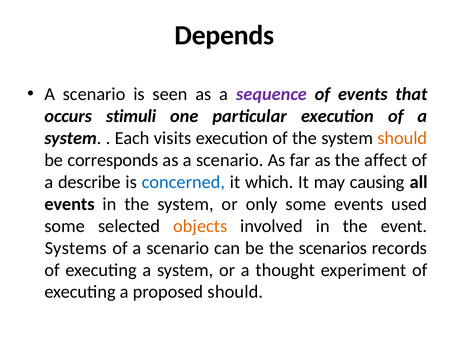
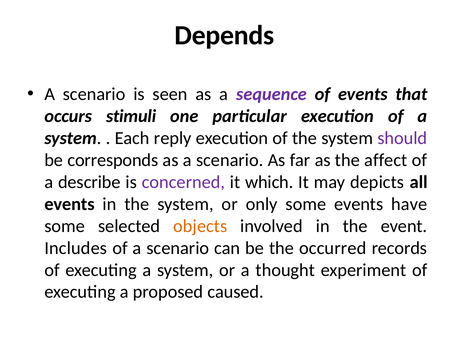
visits: visits -> reply (173, 138)
should colour: orange -> purple (402, 138)
concerned colour: blue -> purple (183, 182)
causing: causing -> depicts (377, 182)
used: used -> have (409, 204)
Systems: Systems -> Includes (76, 248)
scenarios: scenarios -> occurred (333, 248)
proposed should: should -> caused (236, 292)
